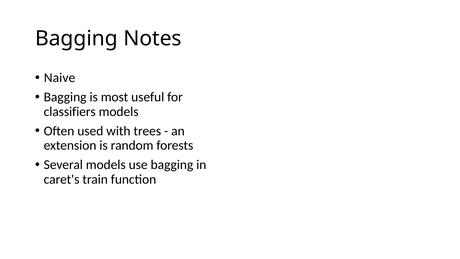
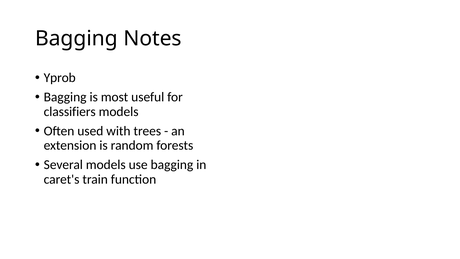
Naive: Naive -> Yprob (60, 78)
